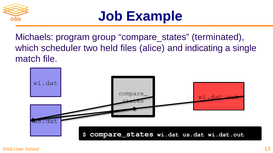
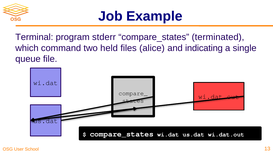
Michaels: Michaels -> Terminal (34, 37)
group: group -> stderr (104, 37)
scheduler: scheduler -> command (61, 48)
match: match -> queue (28, 59)
